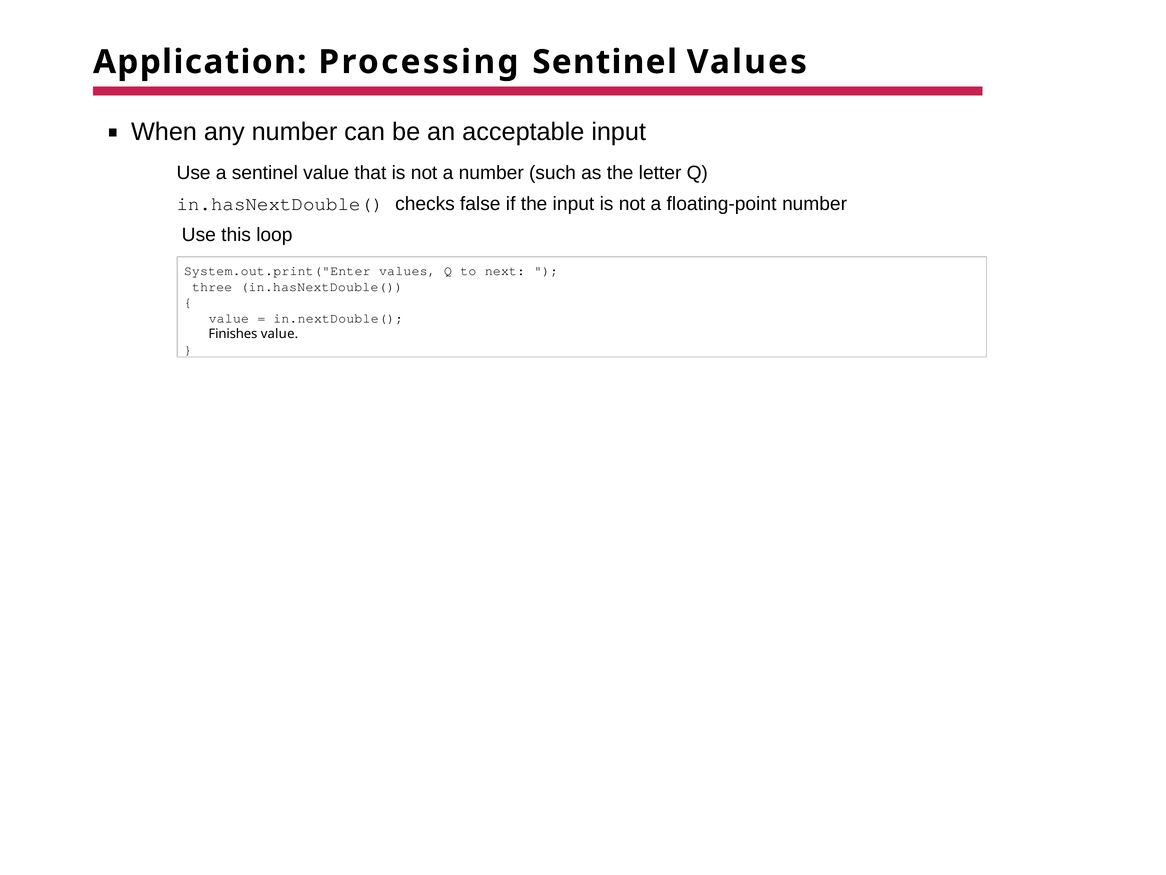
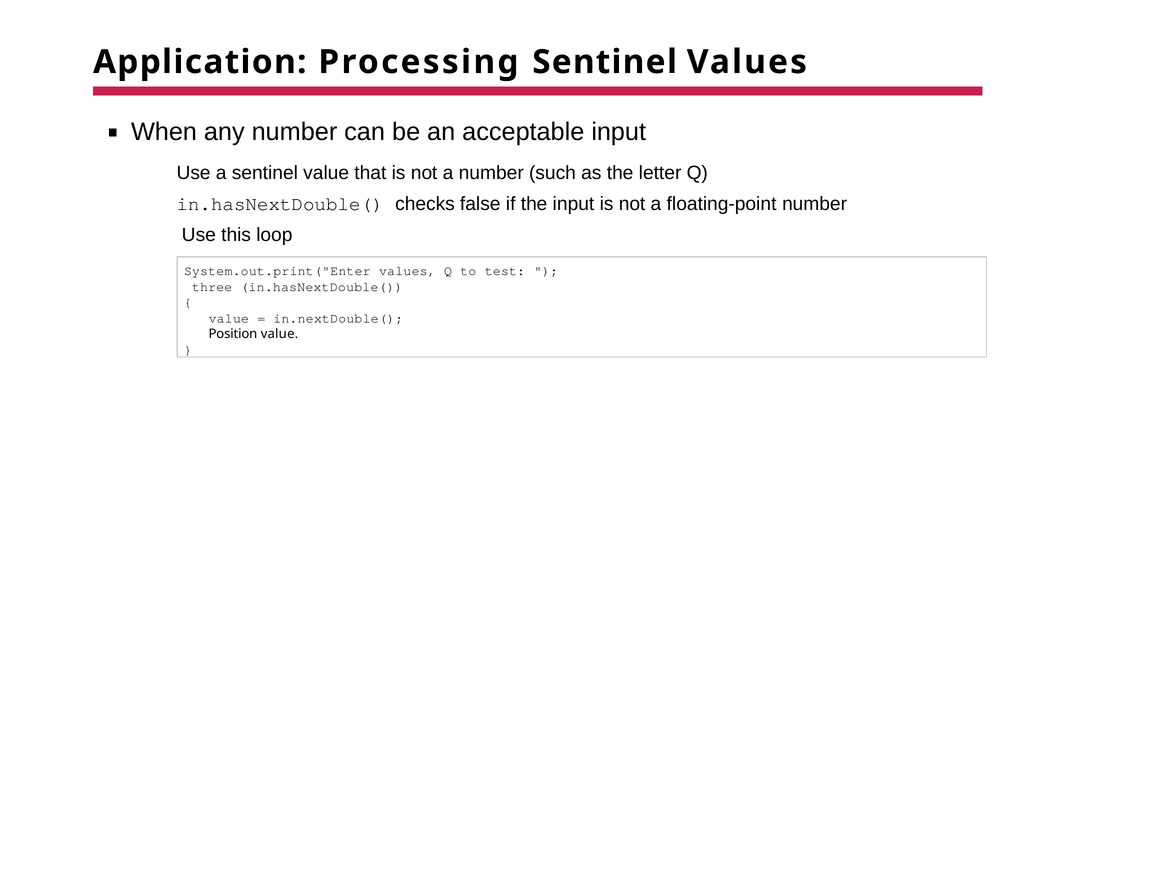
next: next -> test (505, 271)
Finishes: Finishes -> Position (233, 334)
